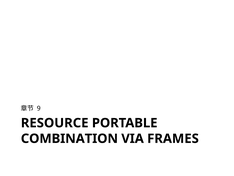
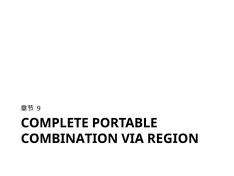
RESOURCE: RESOURCE -> COMPLETE (55, 123)
FRAMES: FRAMES -> REGION (173, 138)
